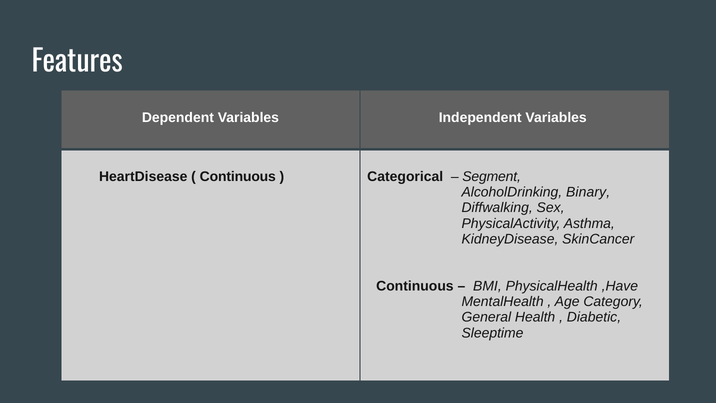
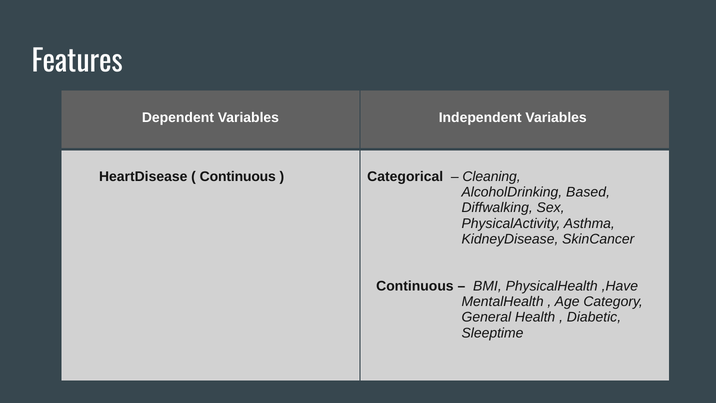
Segment: Segment -> Cleaning (492, 176)
Binary: Binary -> Based (588, 192)
